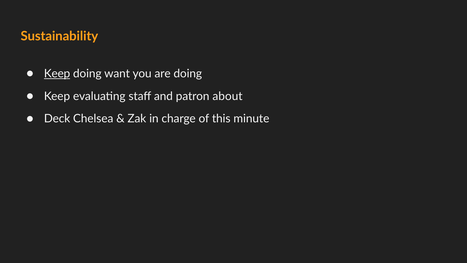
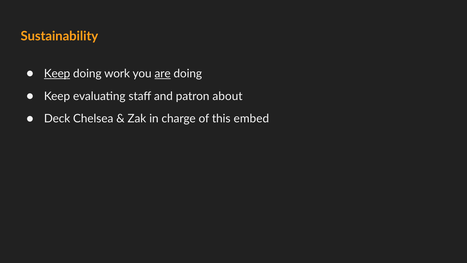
want: want -> work (117, 73)
are underline: none -> present (163, 73)
minute: minute -> embed (251, 119)
